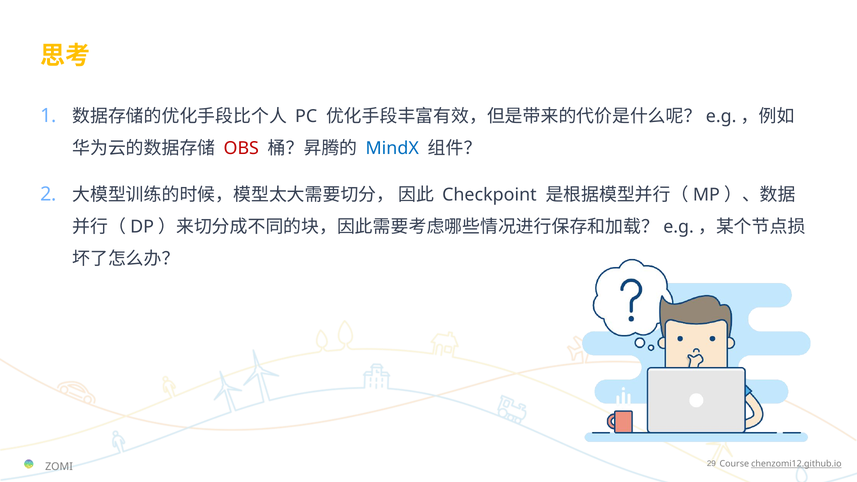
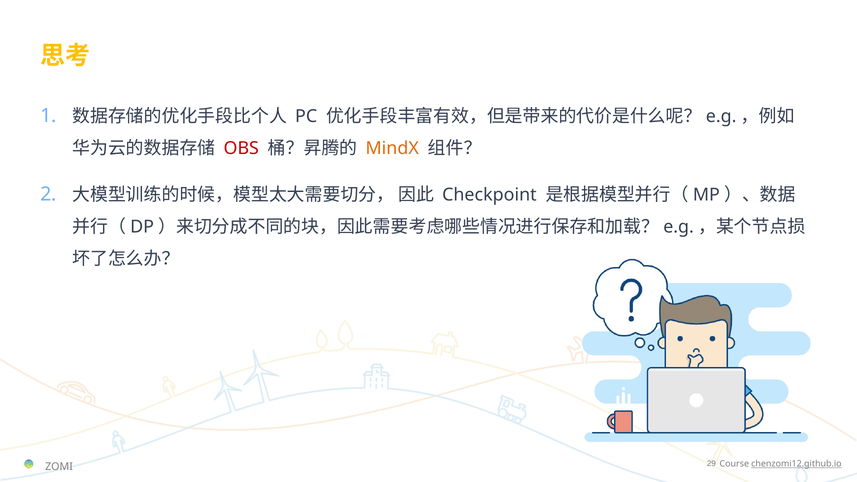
MindX colour: blue -> orange (392, 148)
